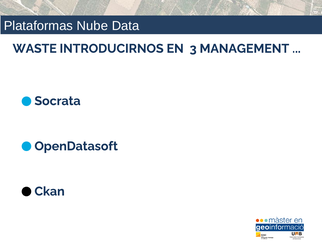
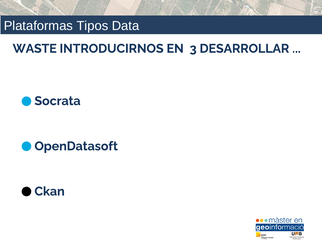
Nube: Nube -> Tipos (92, 26)
MANAGEMENT: MANAGEMENT -> DESARROLLAR (244, 48)
